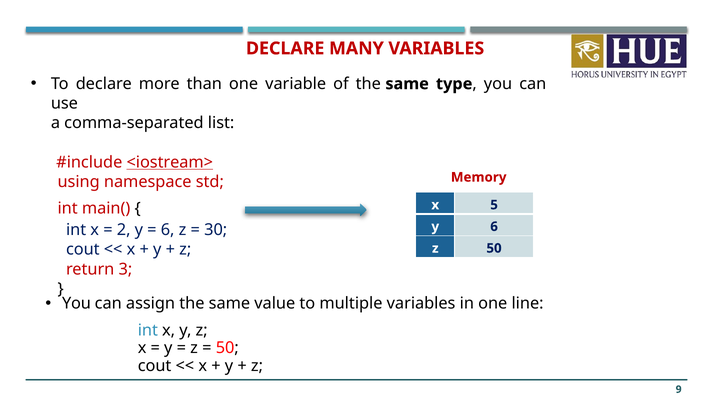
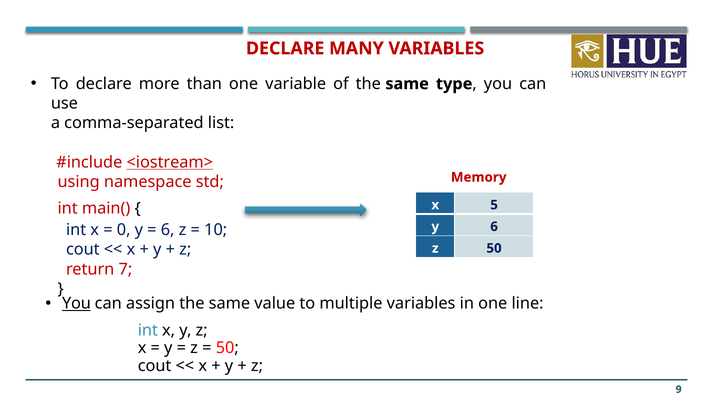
2: 2 -> 0 (124, 230)
30: 30 -> 10 (216, 230)
3: 3 -> 7 (125, 269)
You underline: none -> present (76, 303)
